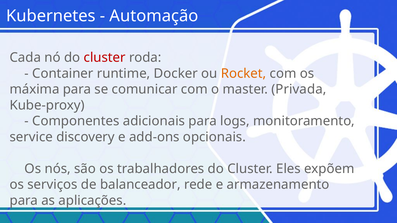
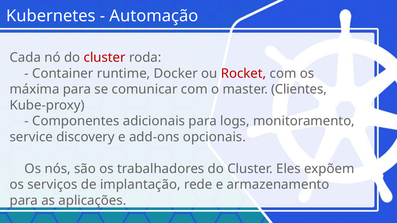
Rocket colour: orange -> red (244, 74)
Privada: Privada -> Clientes (299, 89)
balanceador: balanceador -> implantação (140, 185)
